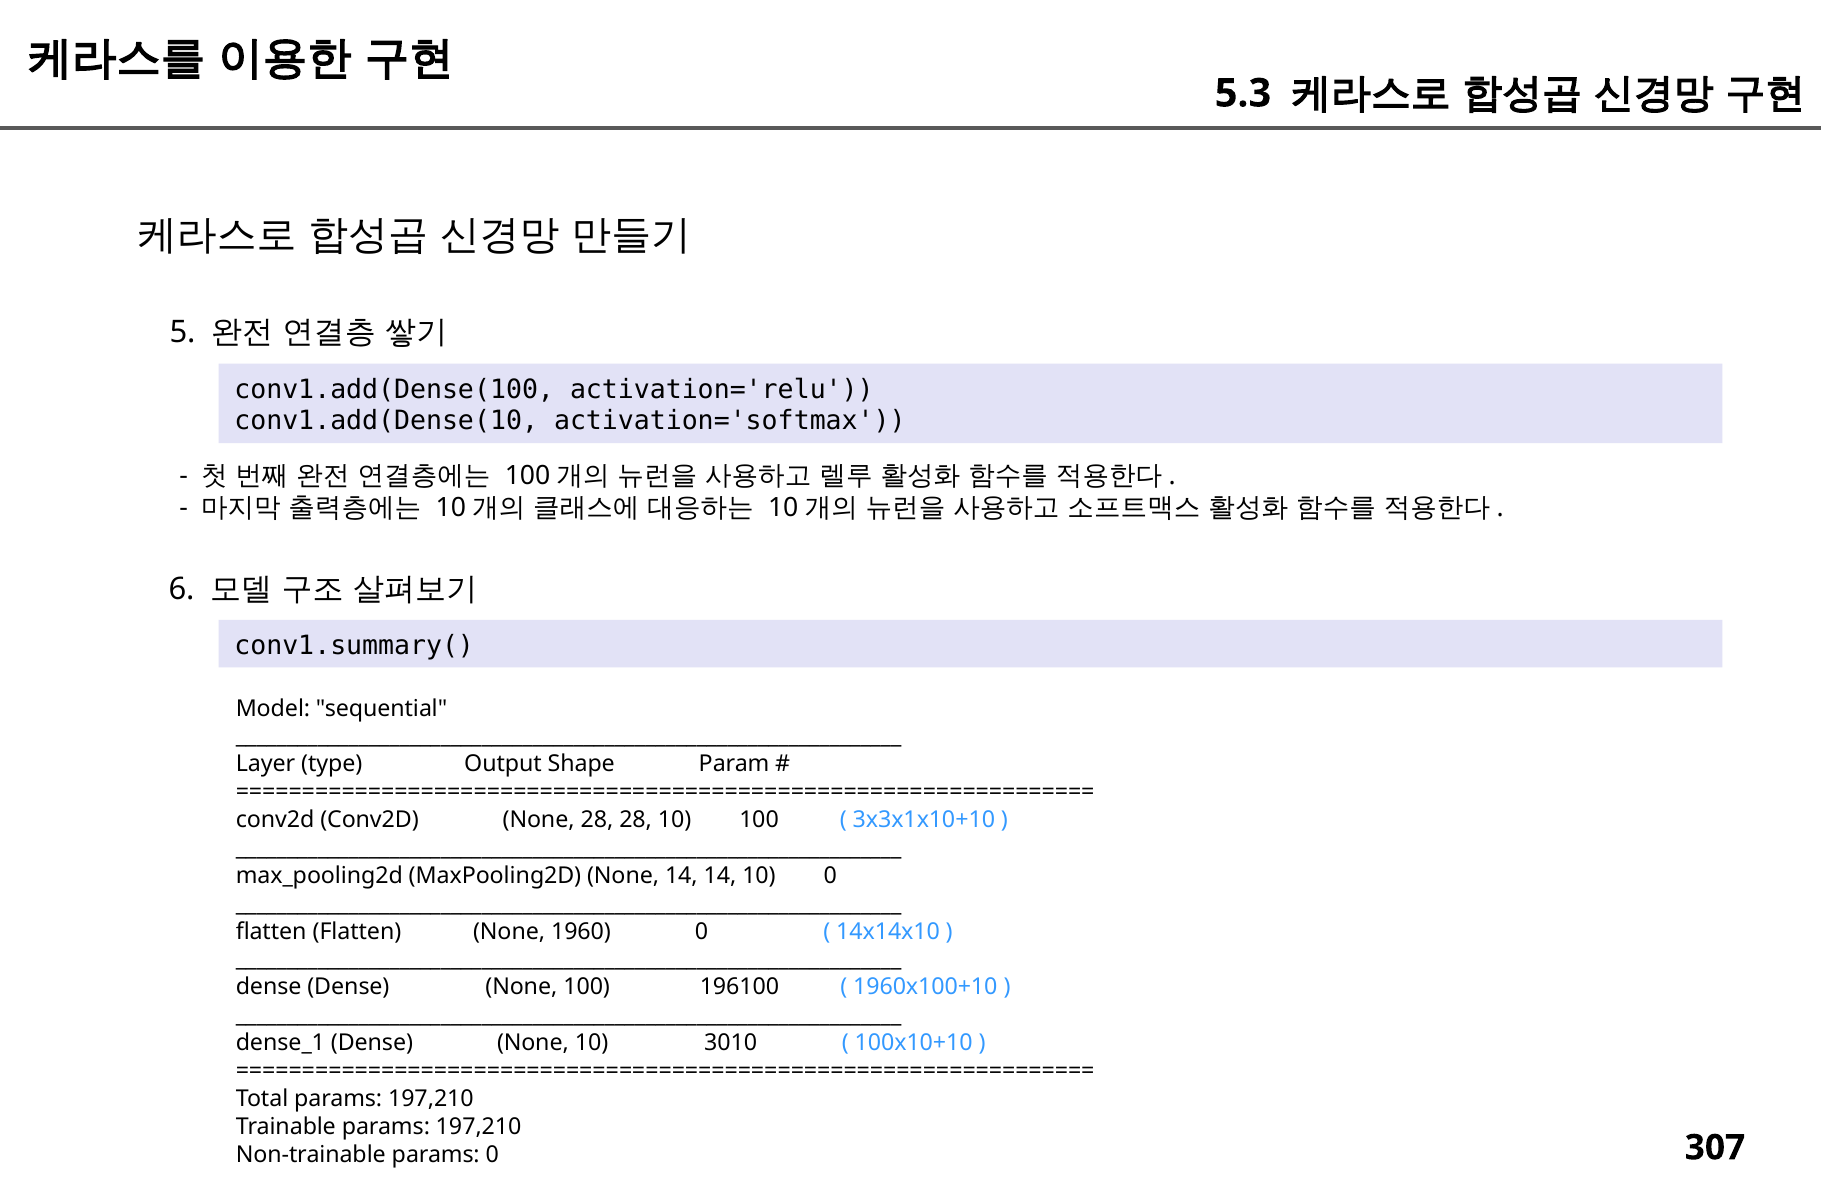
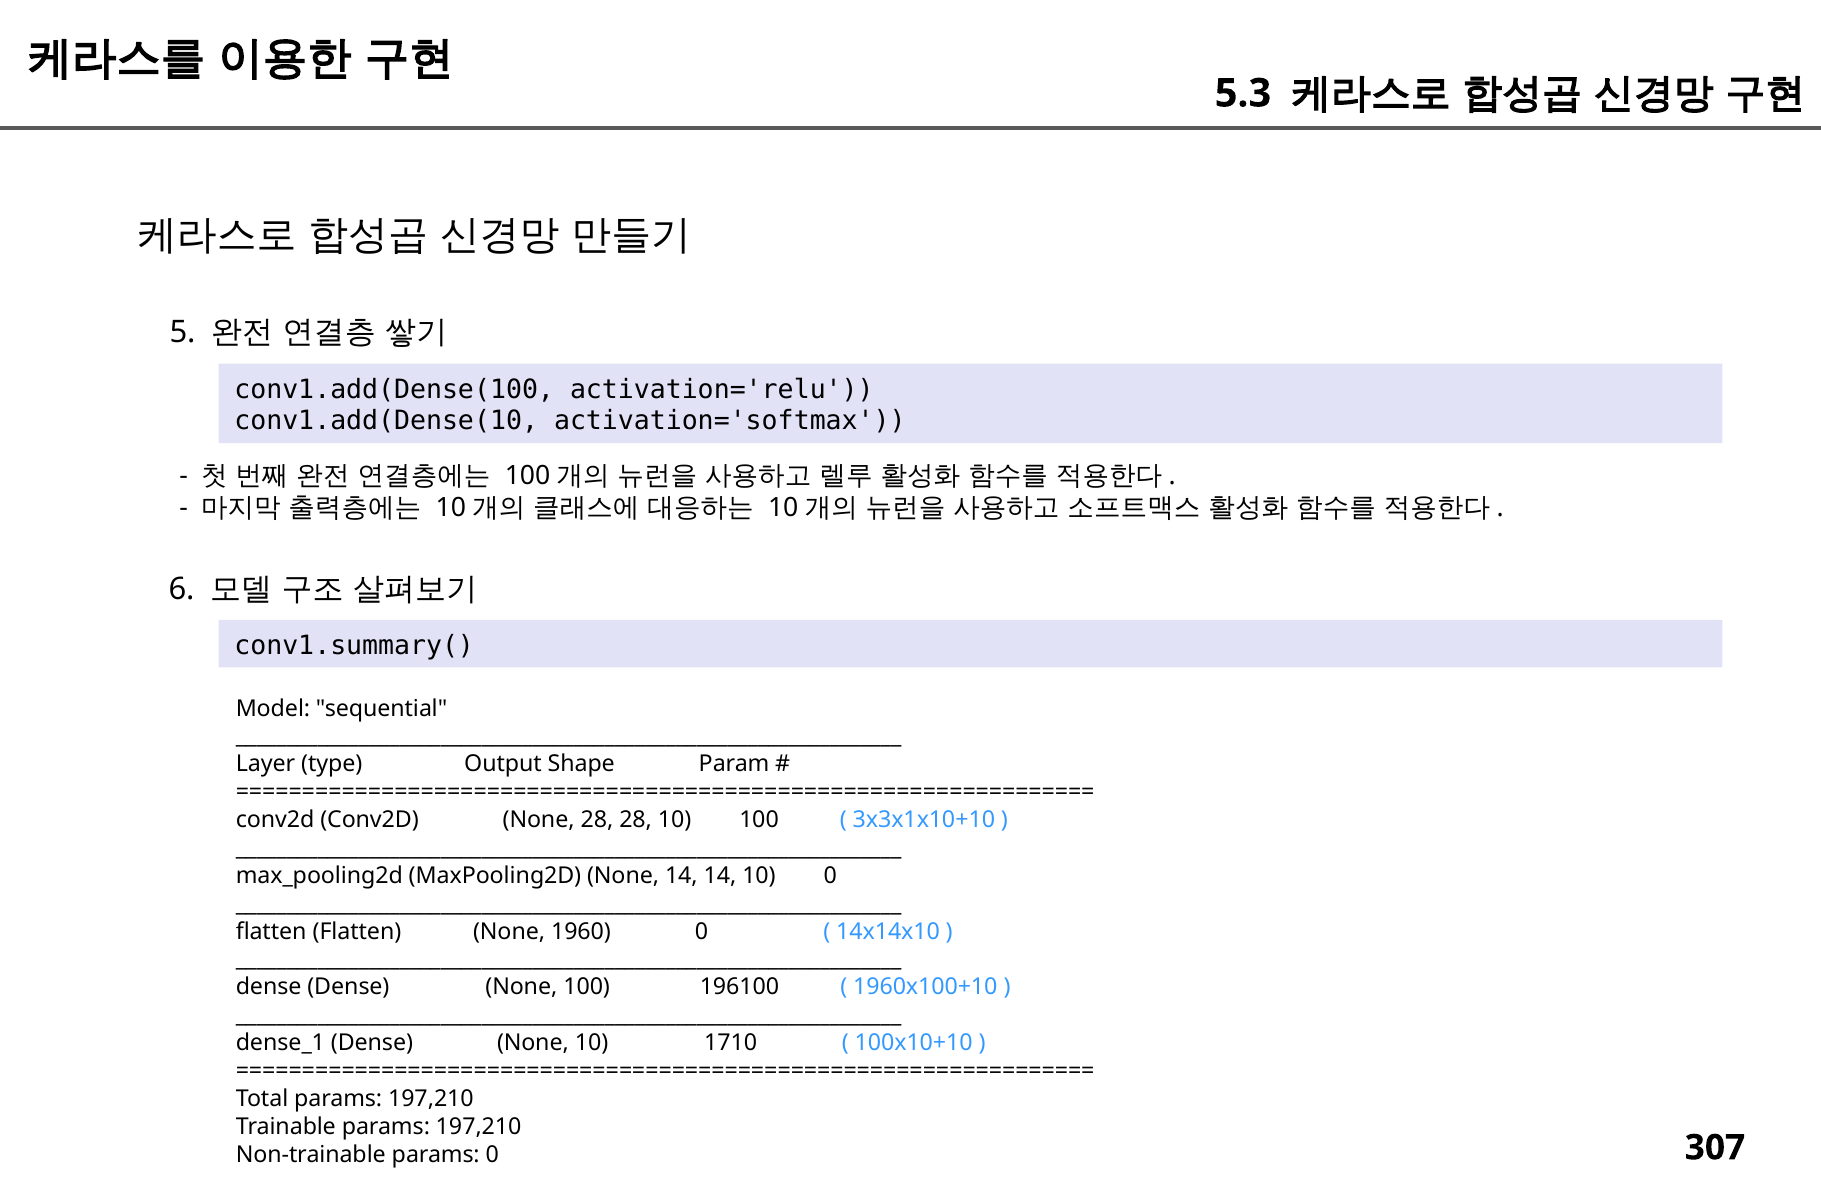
3010: 3010 -> 1710 (731, 1043)
